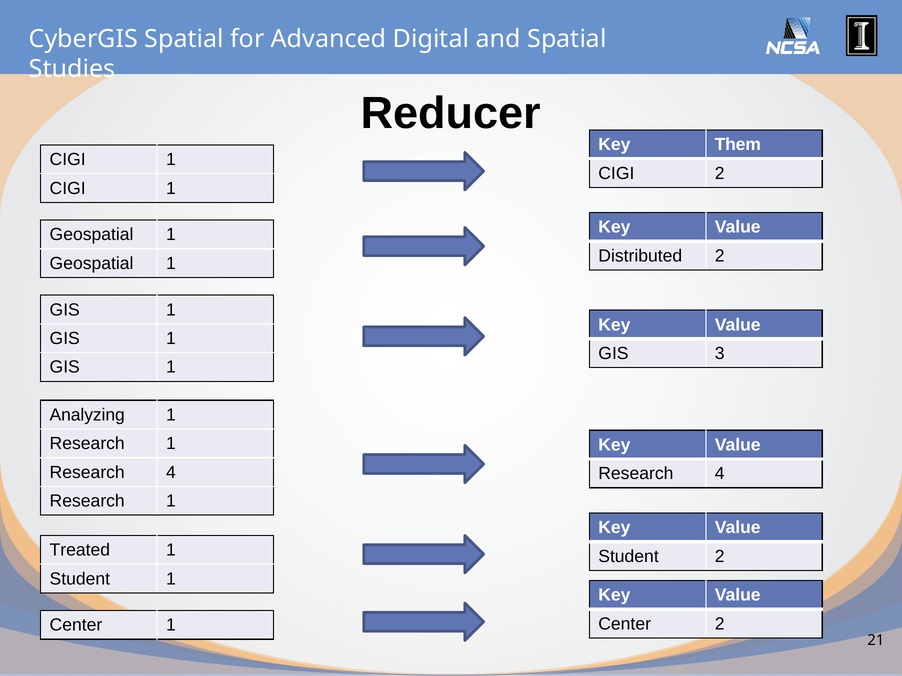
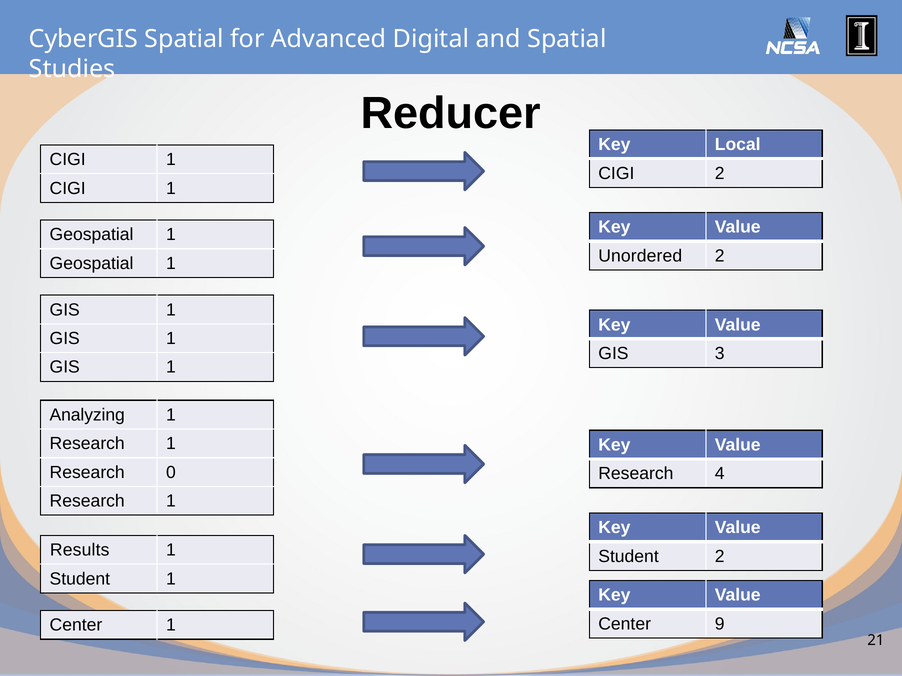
Them: Them -> Local (738, 145)
Distributed: Distributed -> Unordered (640, 256)
4: 4 -> 0 (171, 473)
Treated: Treated -> Results (80, 551)
Center 2: 2 -> 9 (720, 624)
